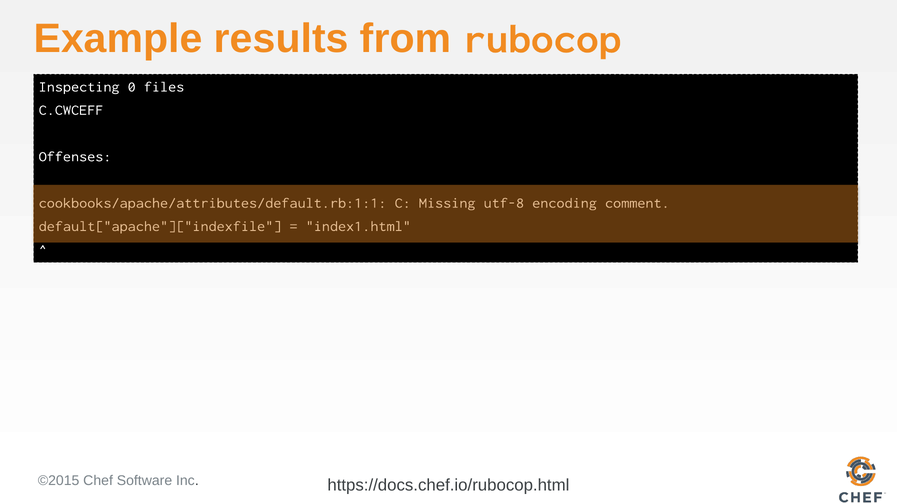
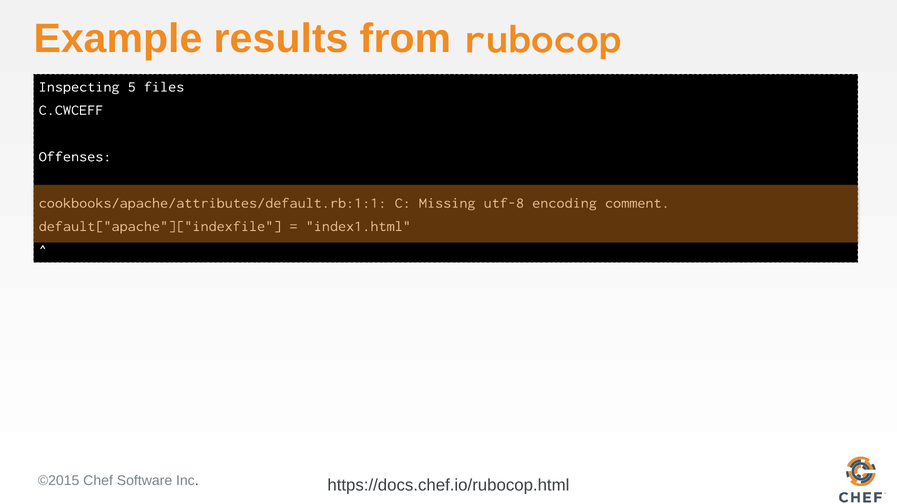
0: 0 -> 5 (132, 87)
